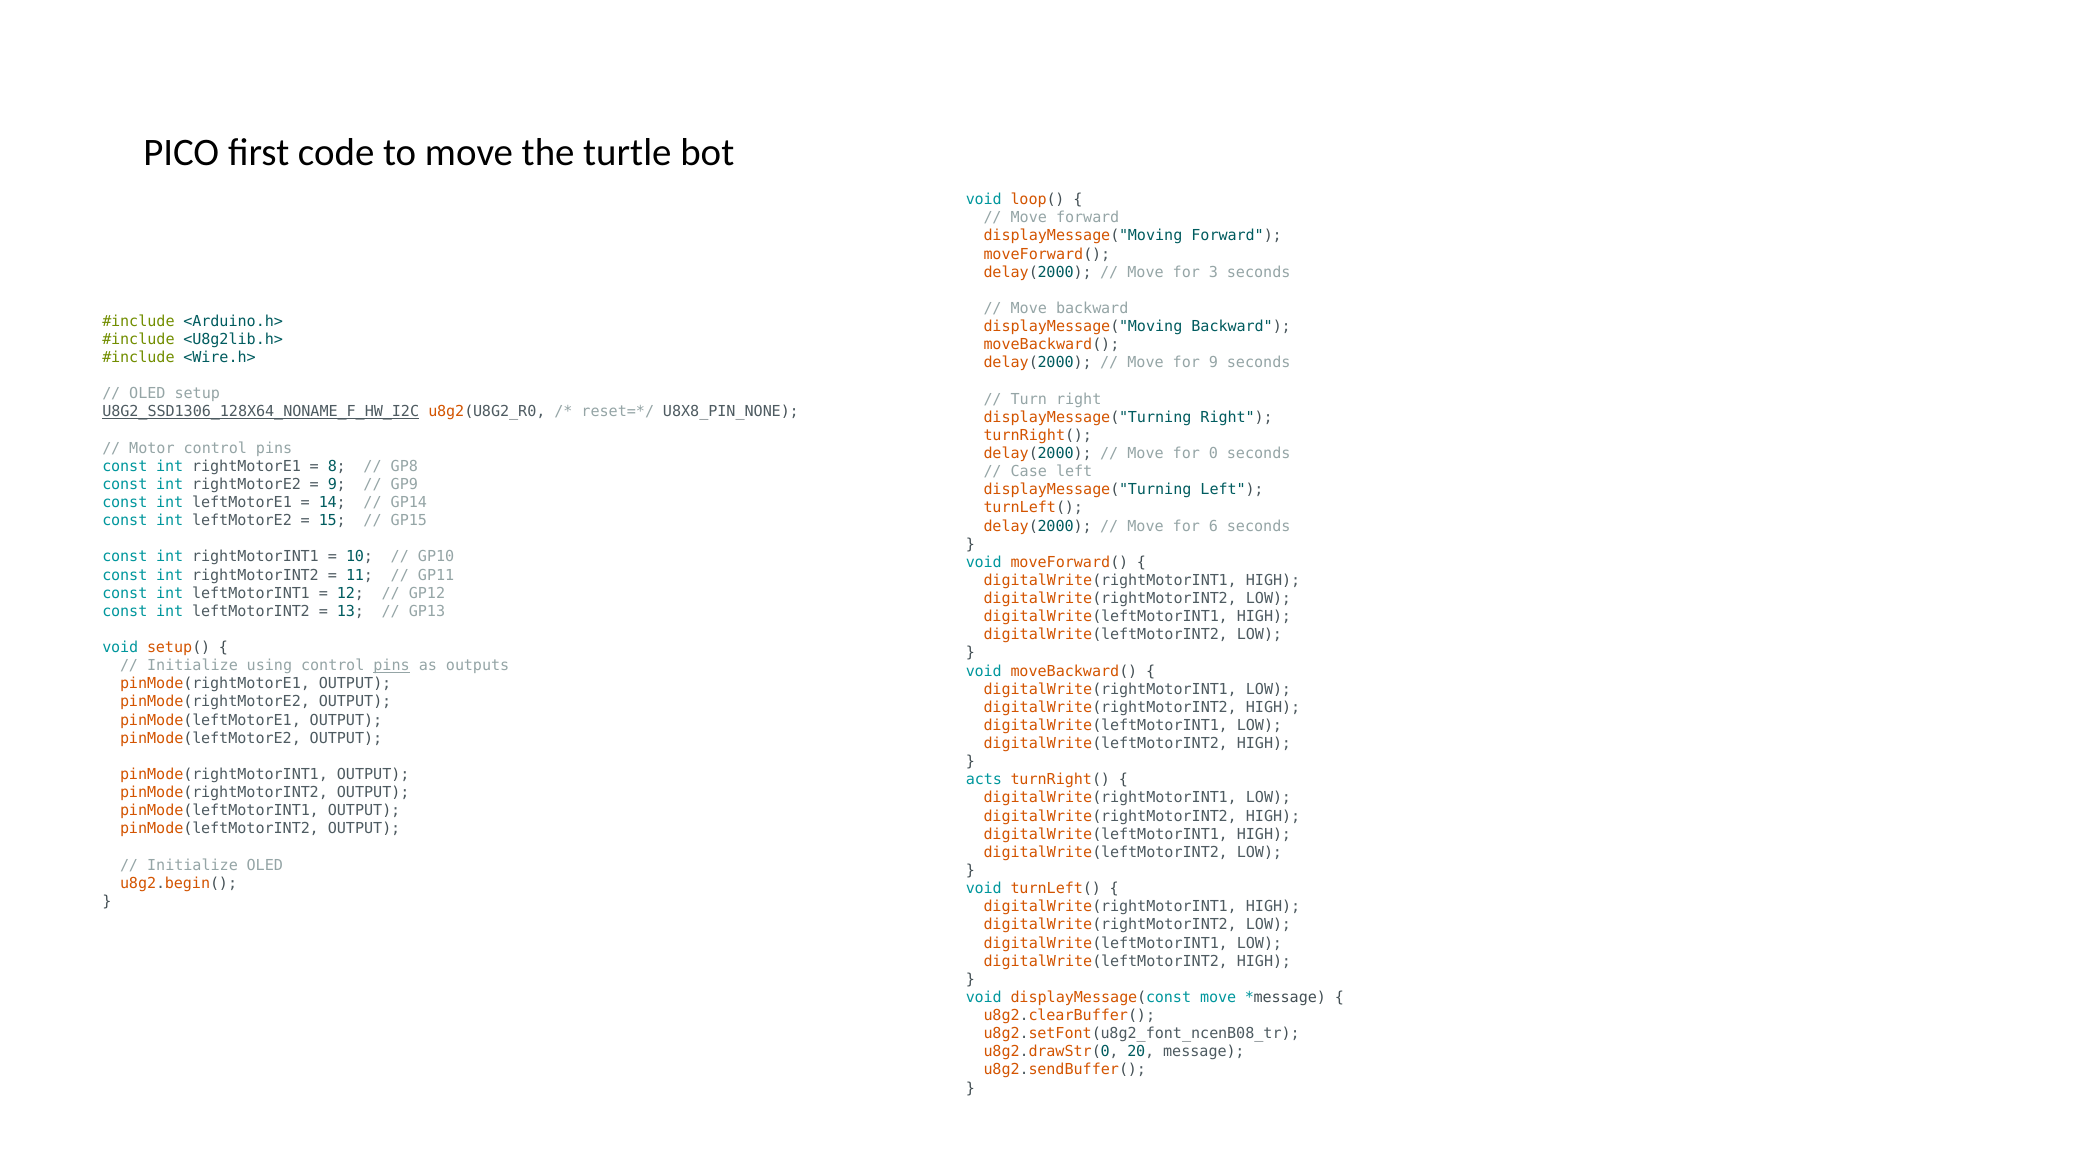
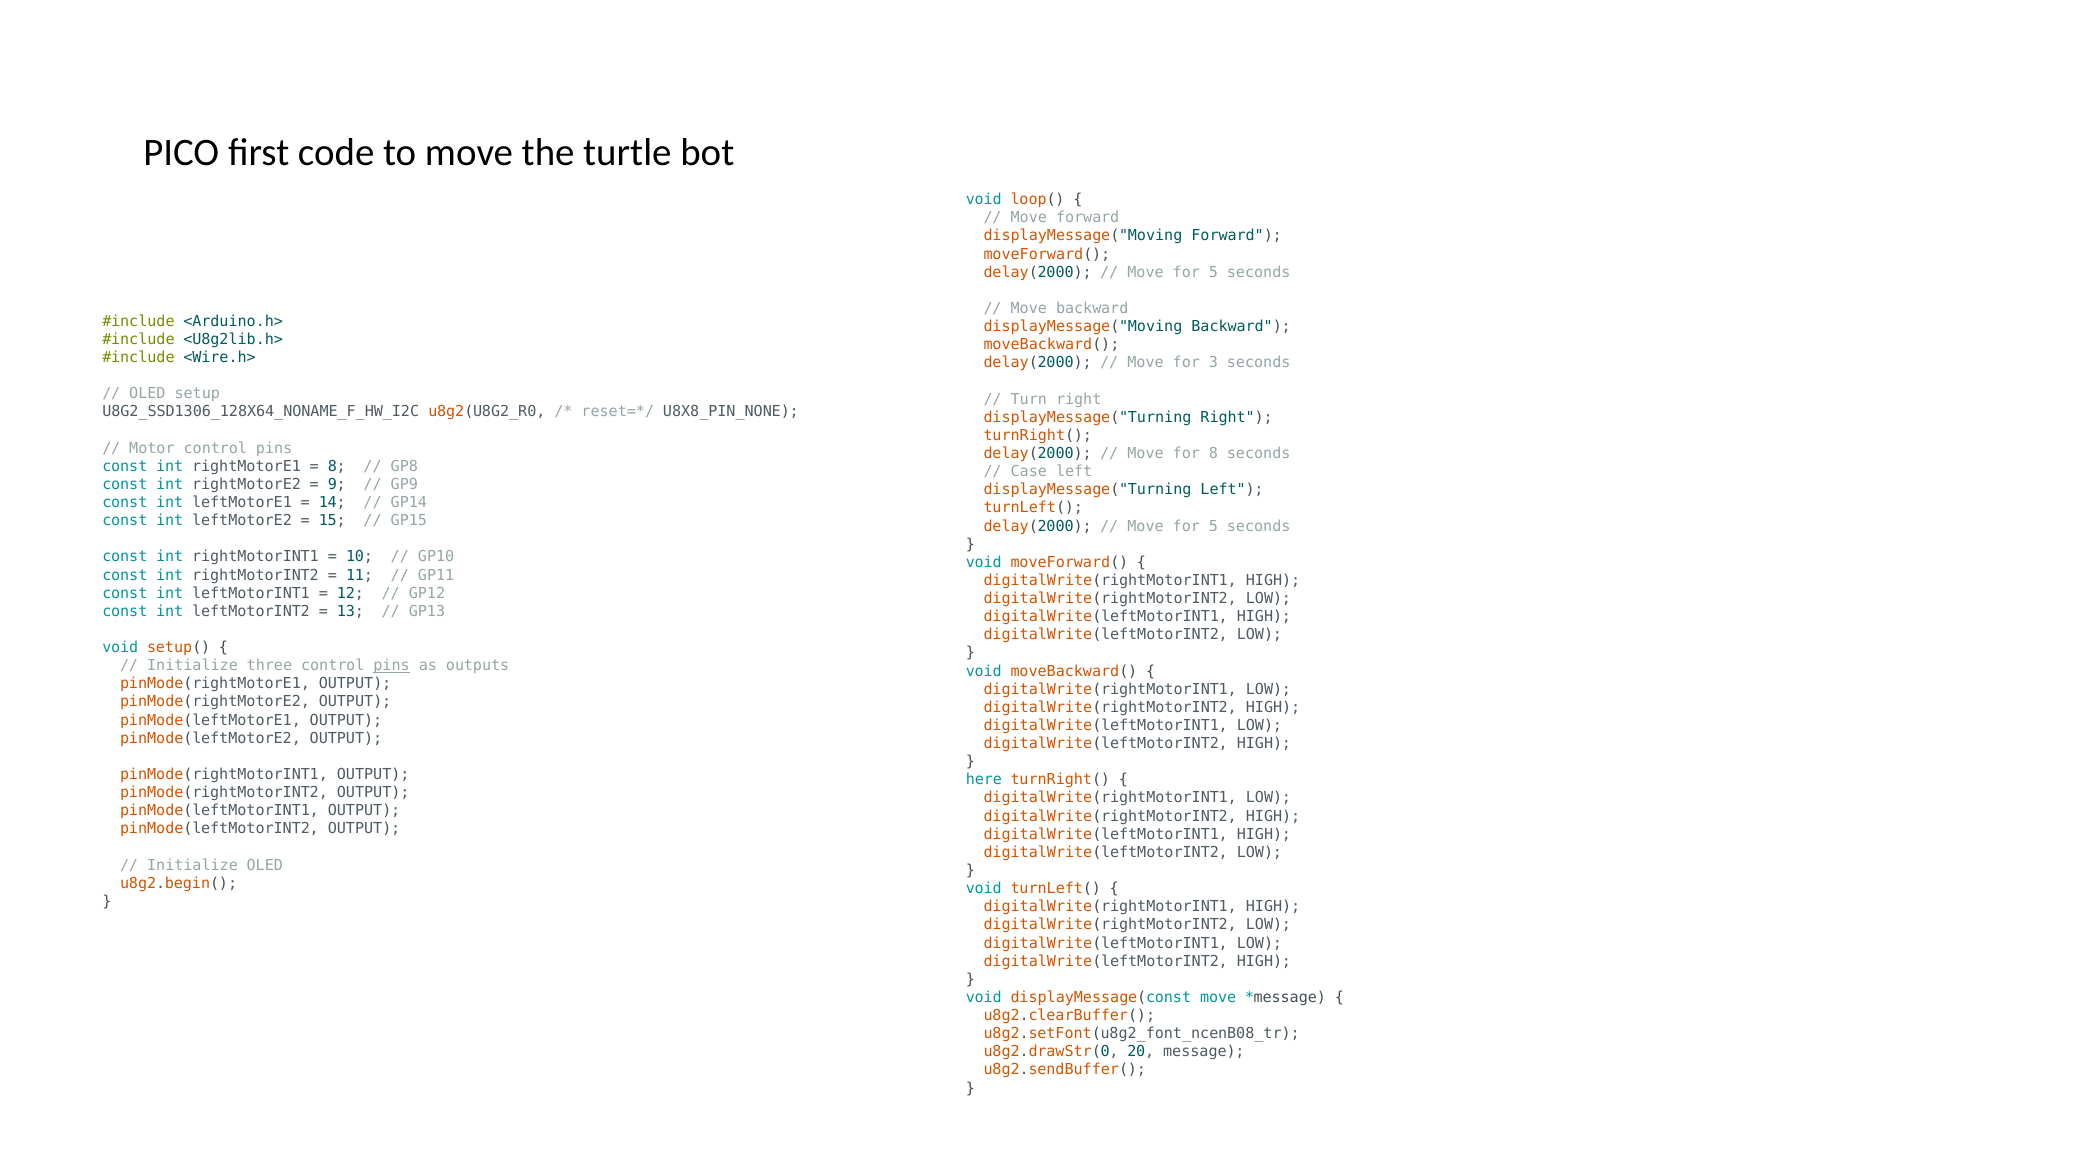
3: 3 -> 5 (1213, 272)
for 9: 9 -> 3 (1213, 363)
U8G2_SSD1306_128X64_NONAME_F_HW_I2C underline: present -> none (261, 412)
for 0: 0 -> 8 (1213, 454)
6: 6 -> 5 (1213, 526)
using: using -> three (269, 666)
acts: acts -> here (984, 780)
